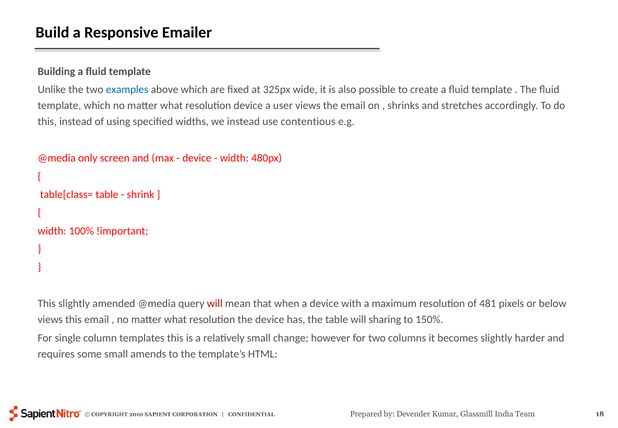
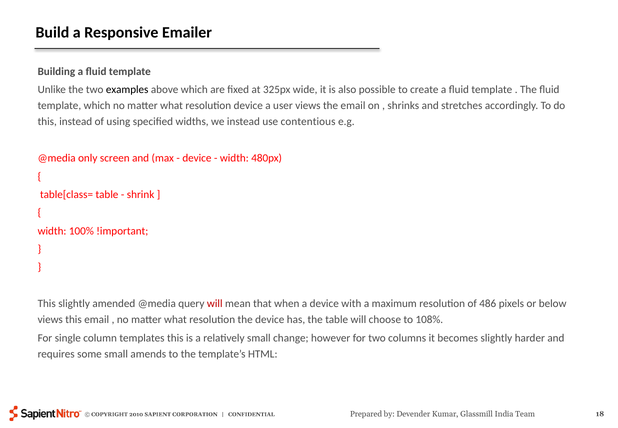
examples colour: blue -> black (127, 90)
481: 481 -> 486 (488, 304)
sharing: sharing -> choose (385, 320)
150%: 150% -> 108% (429, 320)
